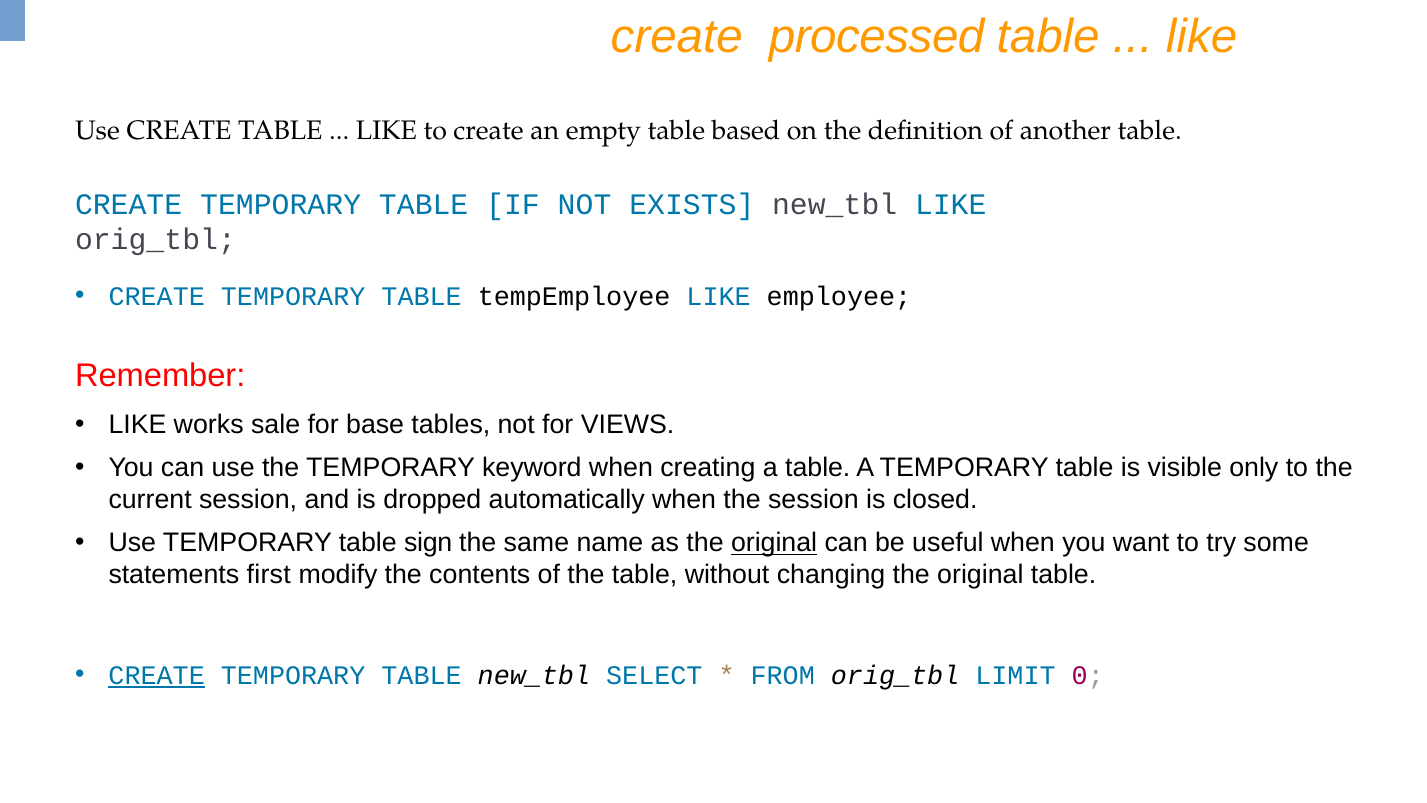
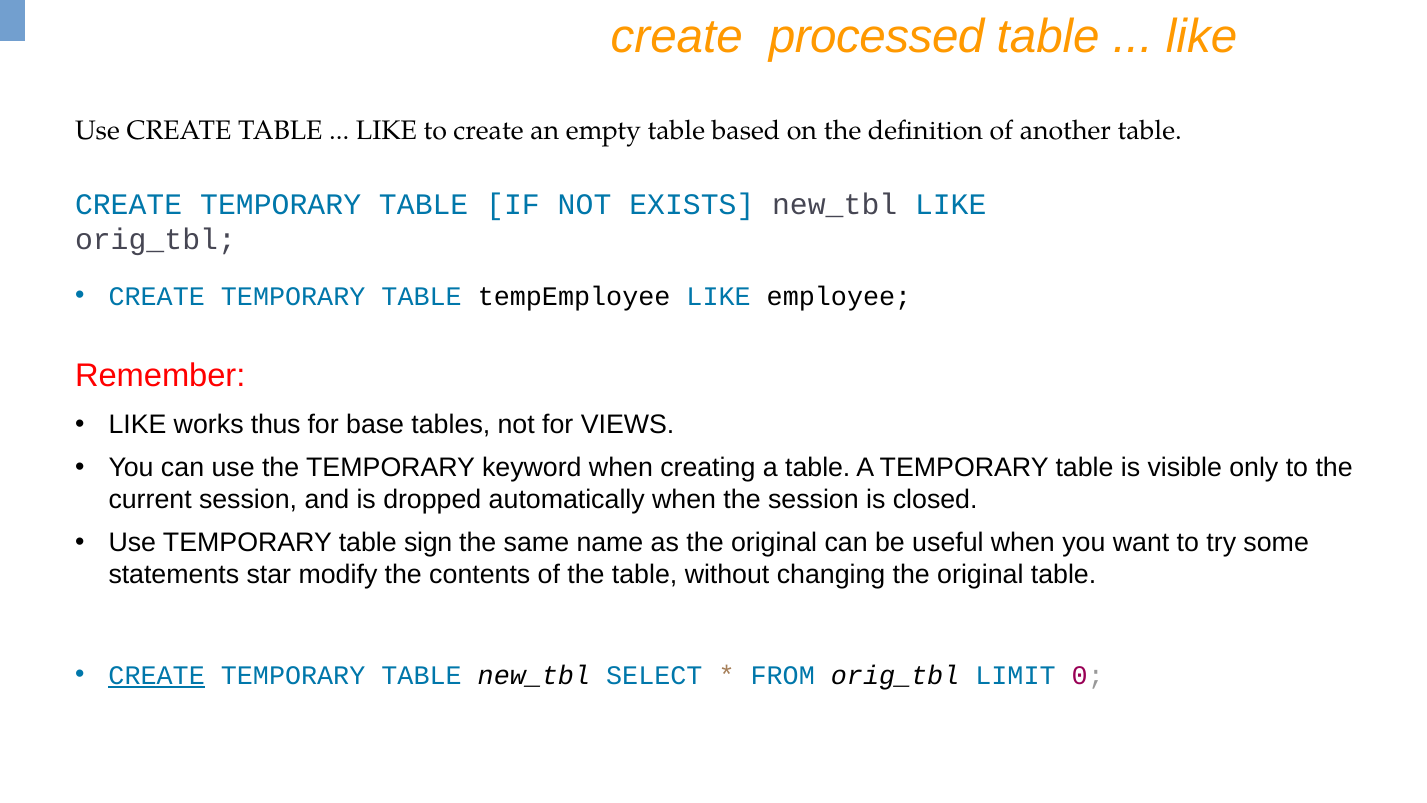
sale: sale -> thus (276, 425)
original underline: present -> none (774, 543)
first: first -> star (269, 575)
